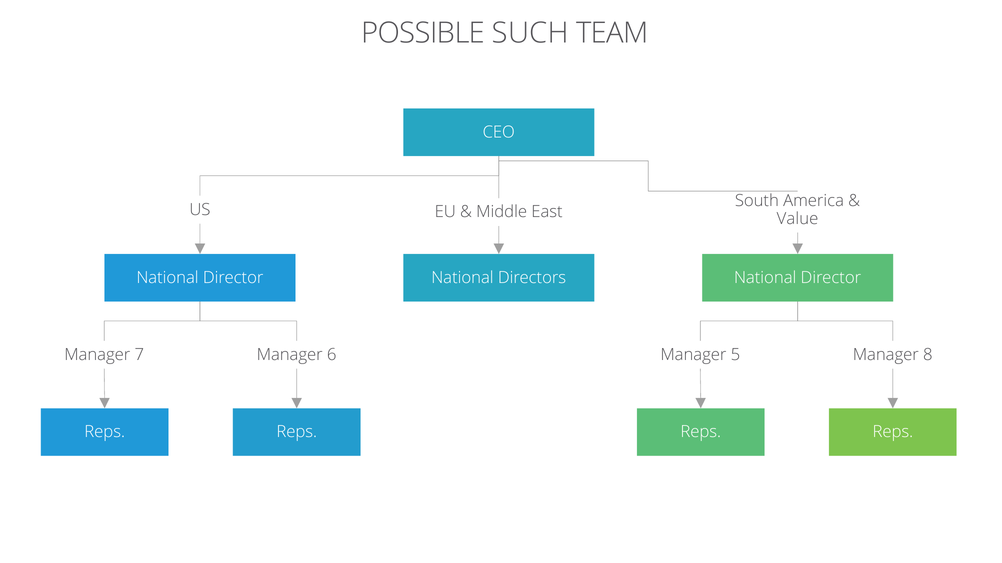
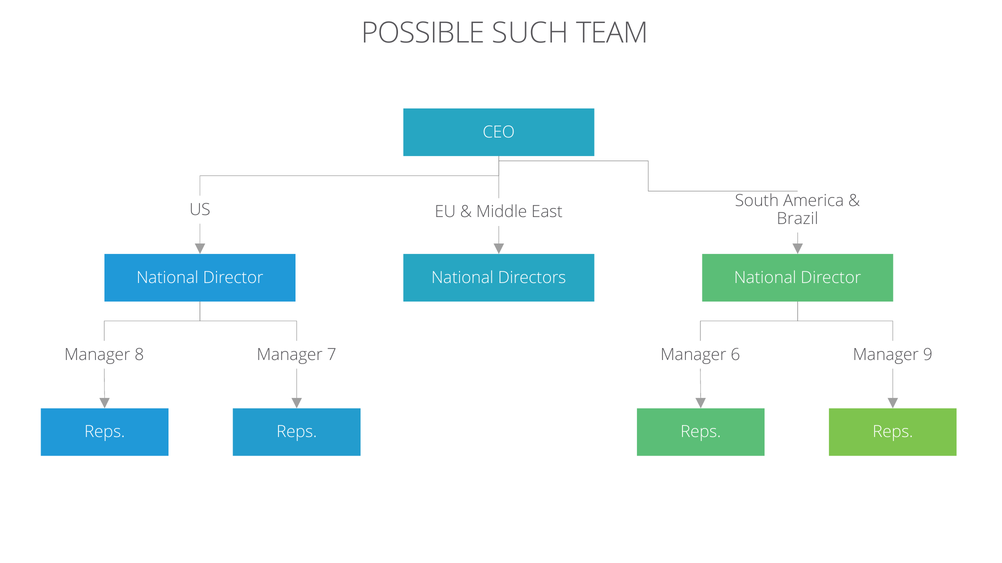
Value: Value -> Brazil (798, 219)
7: 7 -> 8 (139, 355)
6: 6 -> 7 (332, 355)
5: 5 -> 6 (735, 355)
8: 8 -> 9 (928, 355)
